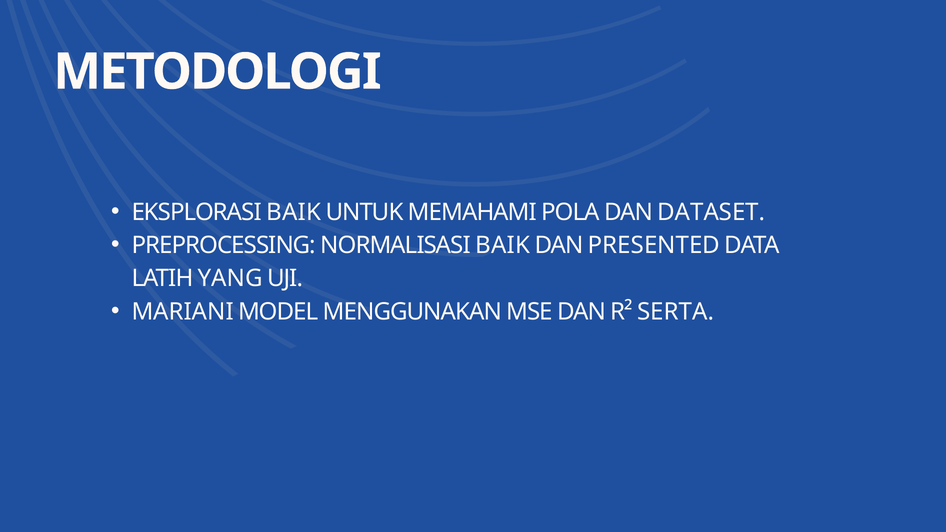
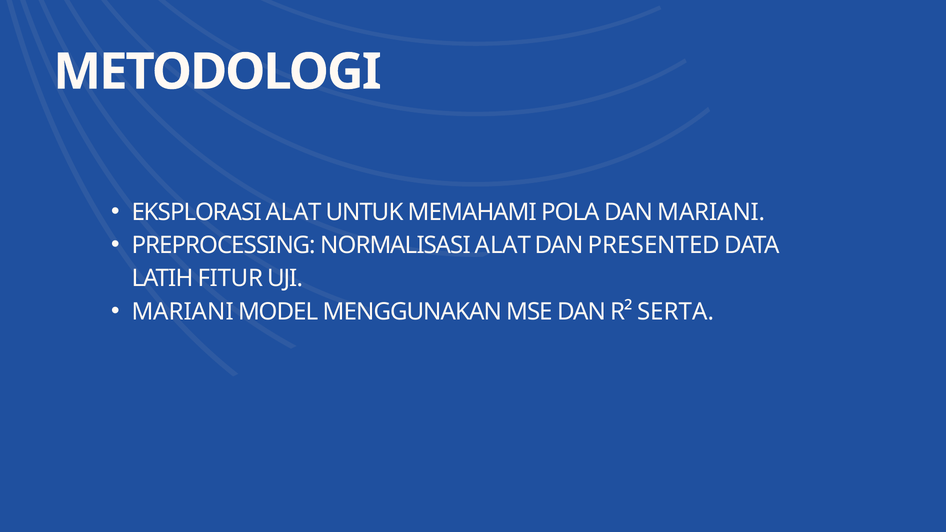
EKSPLORASI BAIK: BAIK -> ALAT (294, 212)
DAN DATASET: DATASET -> MARIANI (711, 212)
NORMALISASI BAIK: BAIK -> ALAT (503, 245)
YANG: YANG -> FITUR (230, 279)
